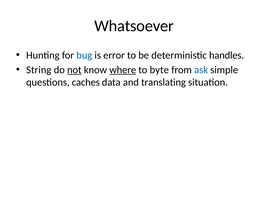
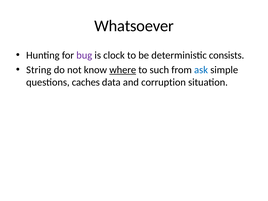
bug colour: blue -> purple (84, 55)
error: error -> clock (114, 55)
handles: handles -> consists (227, 55)
not underline: present -> none (74, 70)
byte: byte -> such (159, 70)
translating: translating -> corruption (164, 82)
